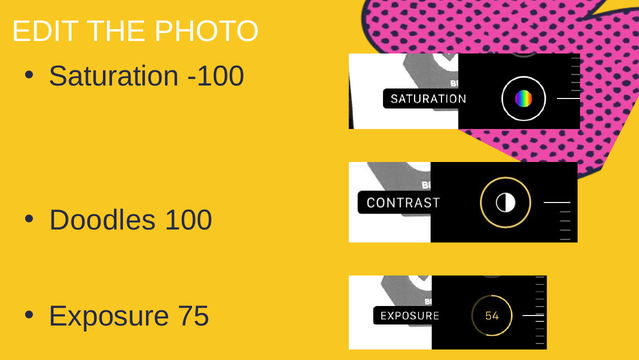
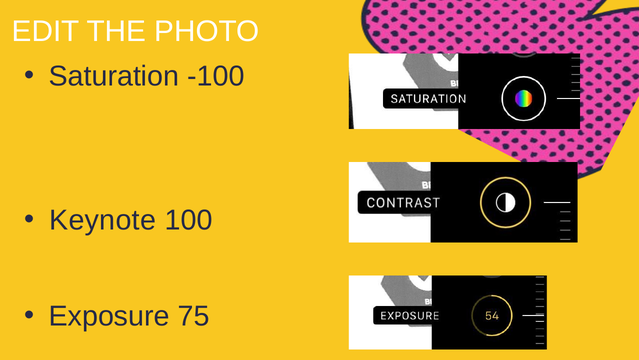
Doodles: Doodles -> Keynote (103, 220)
